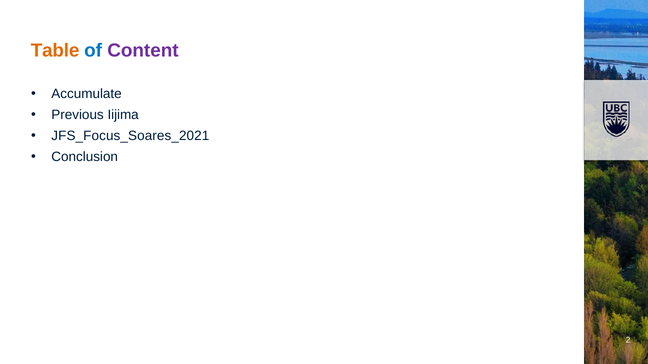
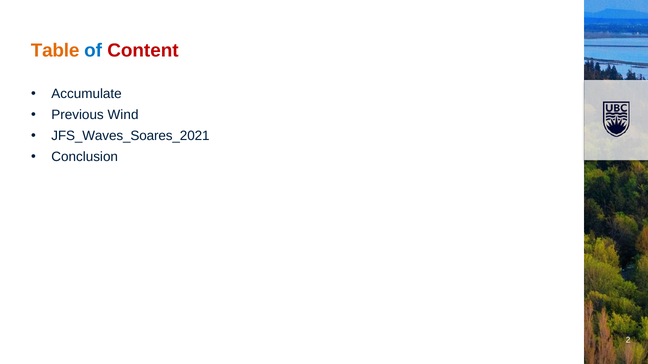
Content colour: purple -> red (143, 51)
Iijima: Iijima -> Wind (123, 115)
JFS_Focus_Soares_2021: JFS_Focus_Soares_2021 -> JFS_Waves_Soares_2021 (130, 136)
